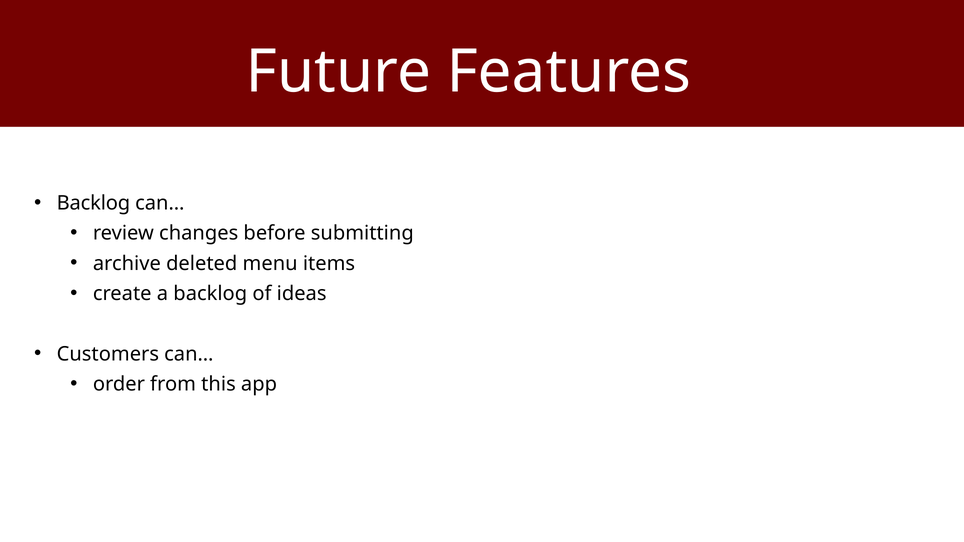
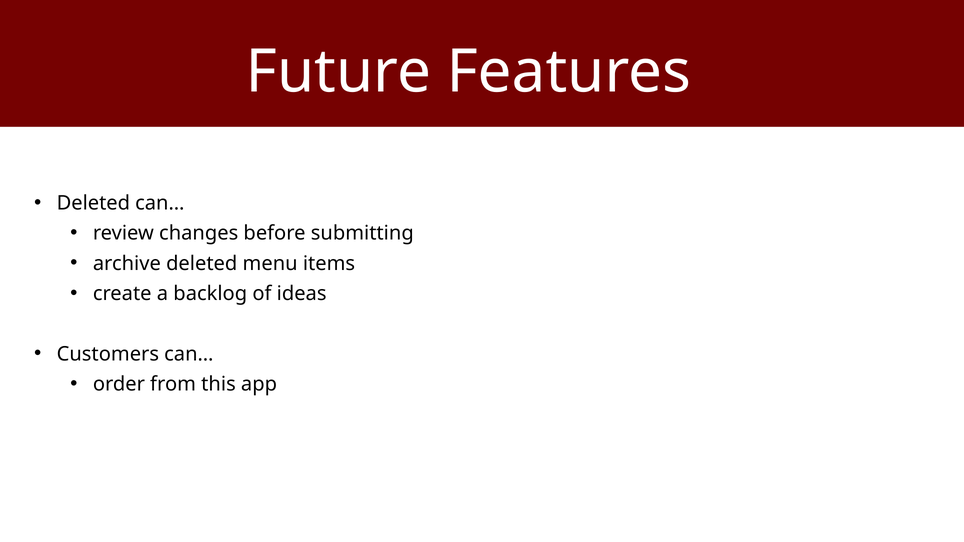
Backlog: Backlog -> Deleted (93, 203)
